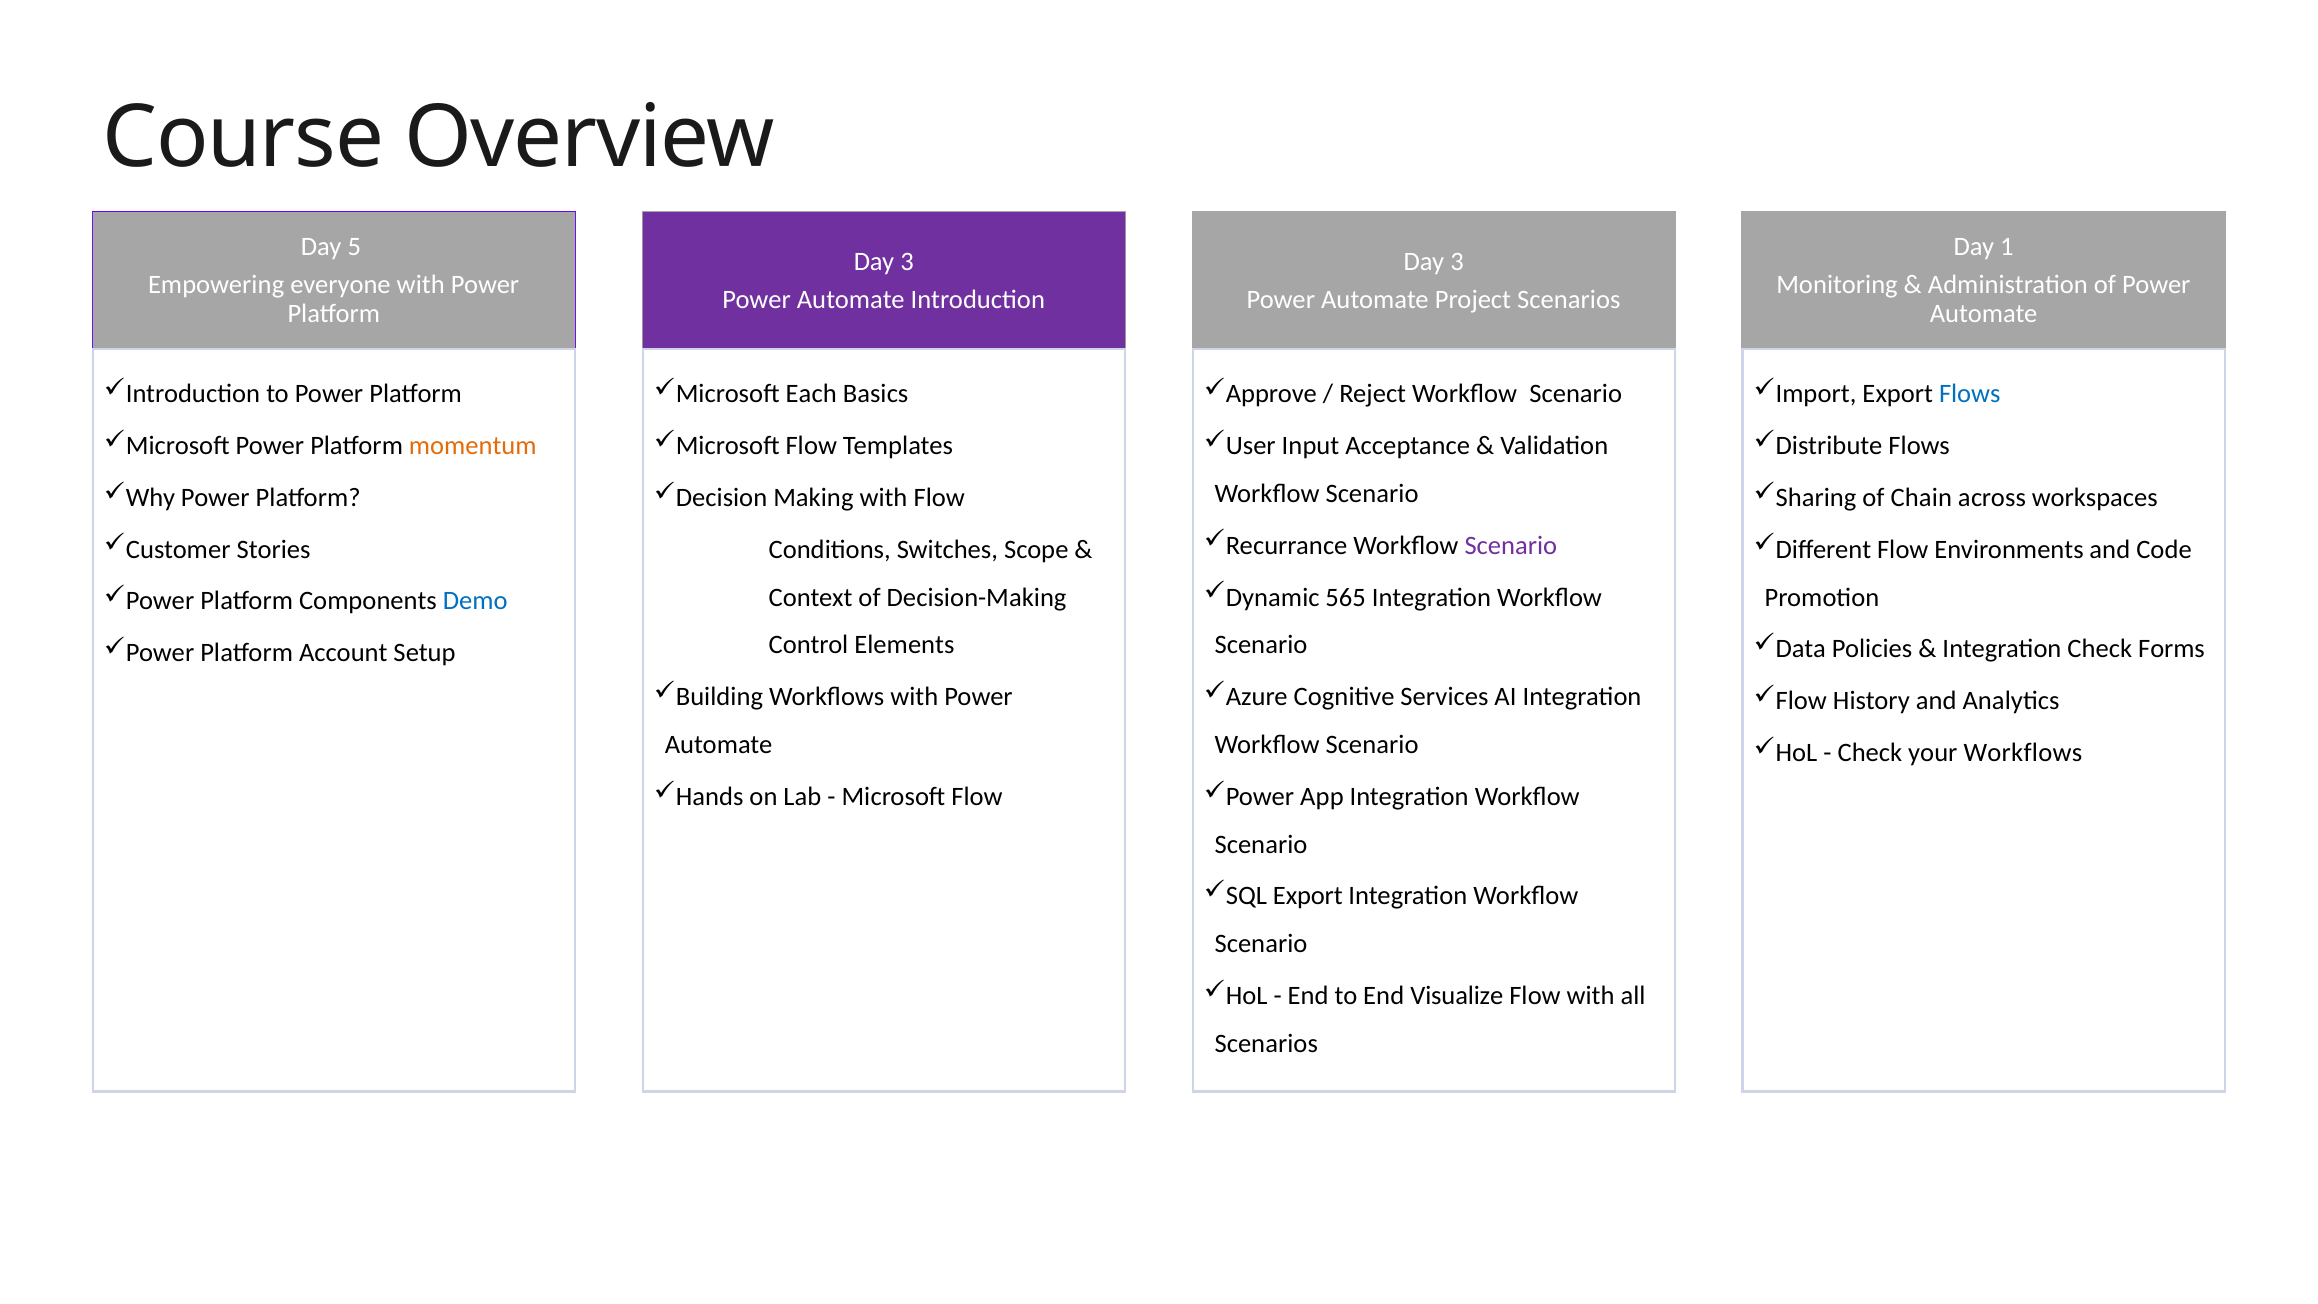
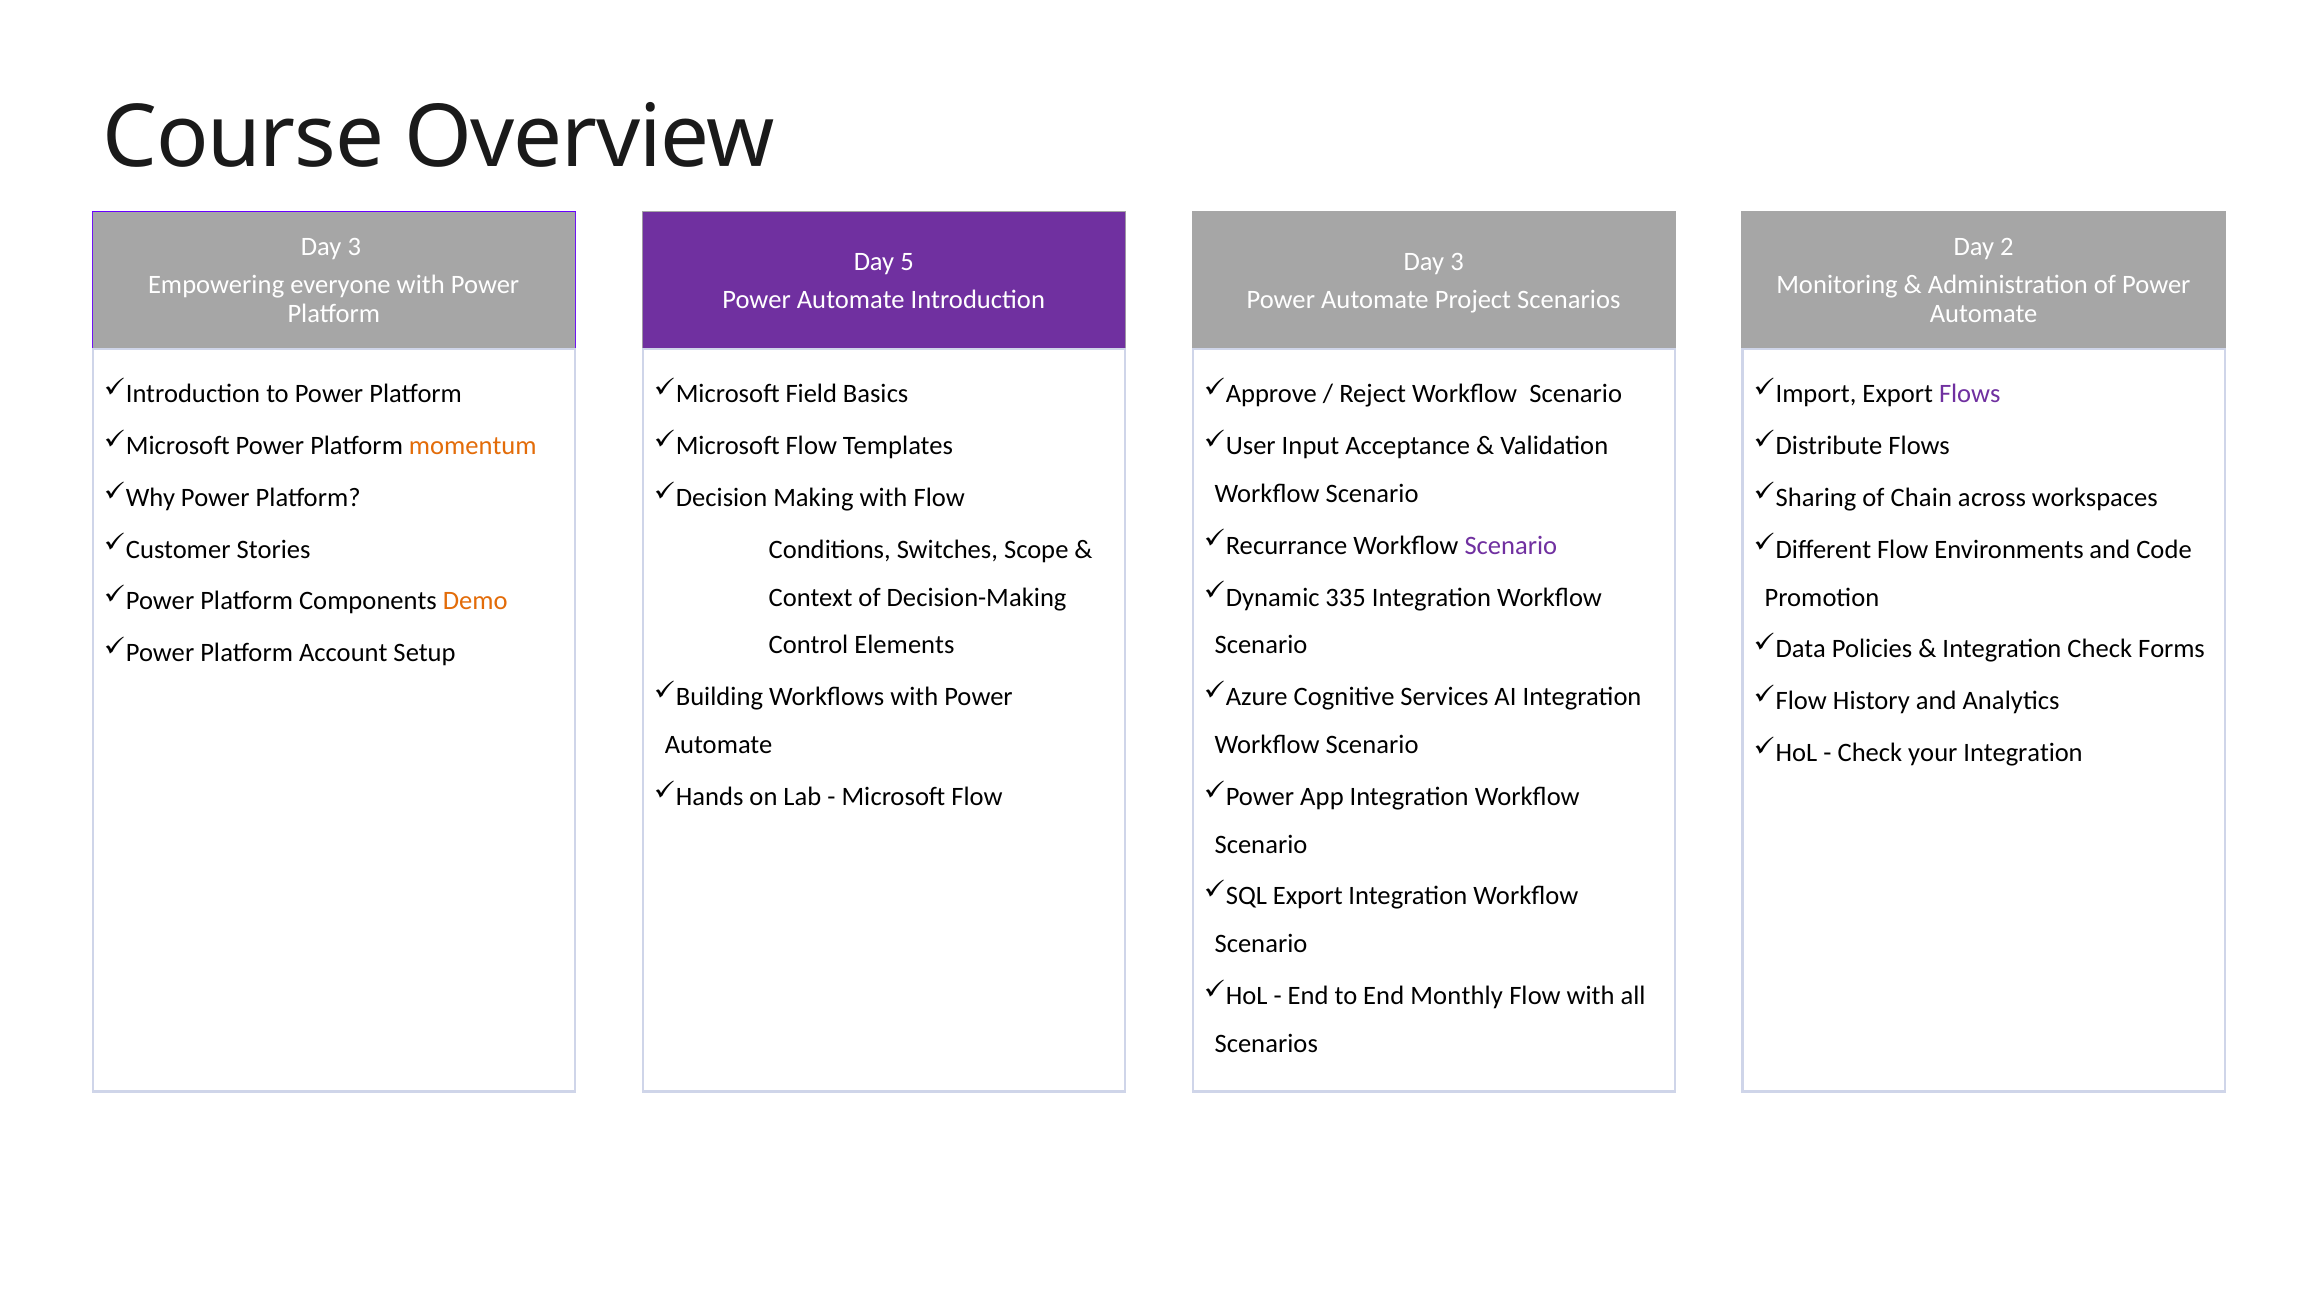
5: 5 -> 3 (354, 247)
1: 1 -> 2 (2007, 247)
3: 3 -> 5 (907, 261)
Each: Each -> Field (811, 394)
Flows colour: blue -> purple (1970, 394)
565: 565 -> 335 (1346, 597)
Demo colour: blue -> orange (475, 601)
your Workflows: Workflows -> Integration (2023, 753)
Visualize: Visualize -> Monthly (1457, 996)
